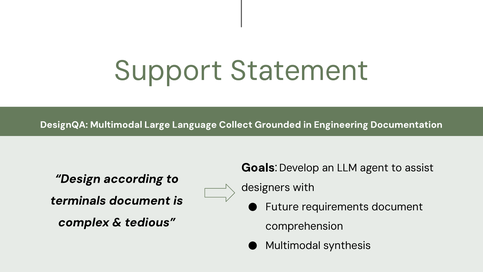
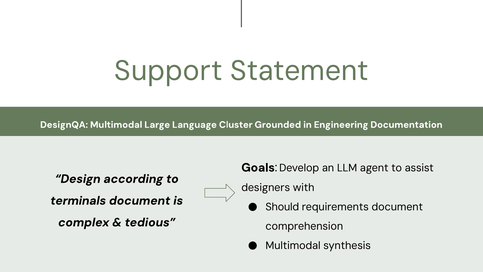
Collect: Collect -> Cluster (236, 125)
Future: Future -> Should (282, 207)
